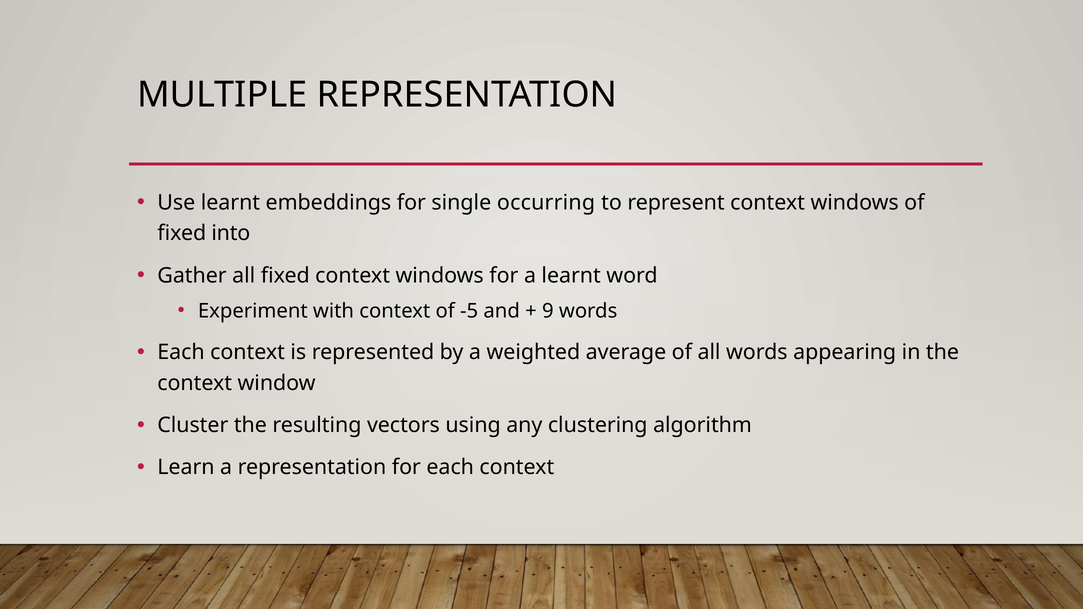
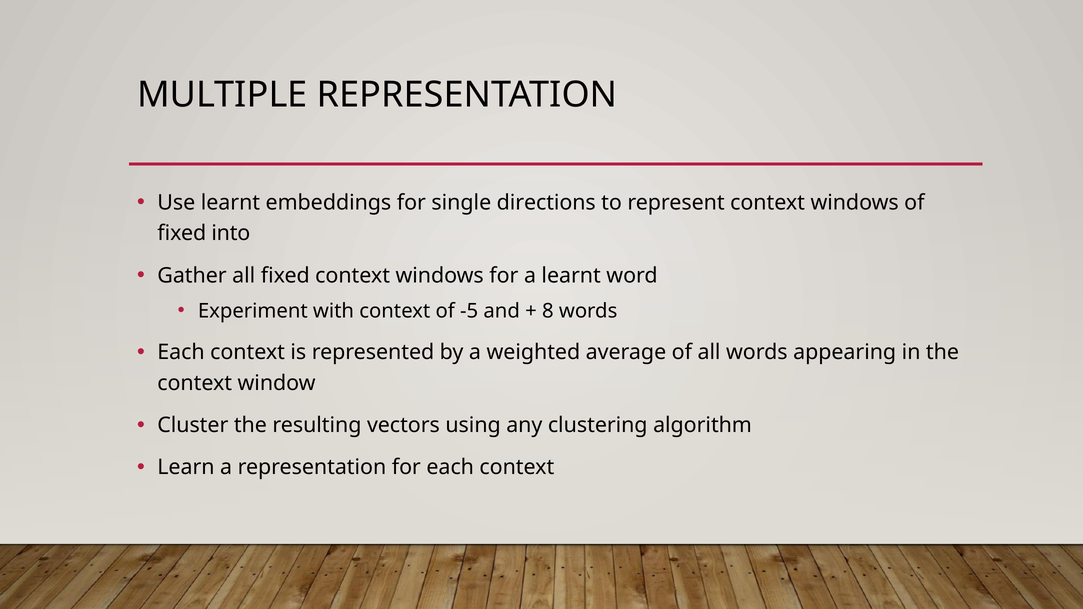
occurring: occurring -> directions (546, 203)
9: 9 -> 8 (548, 311)
